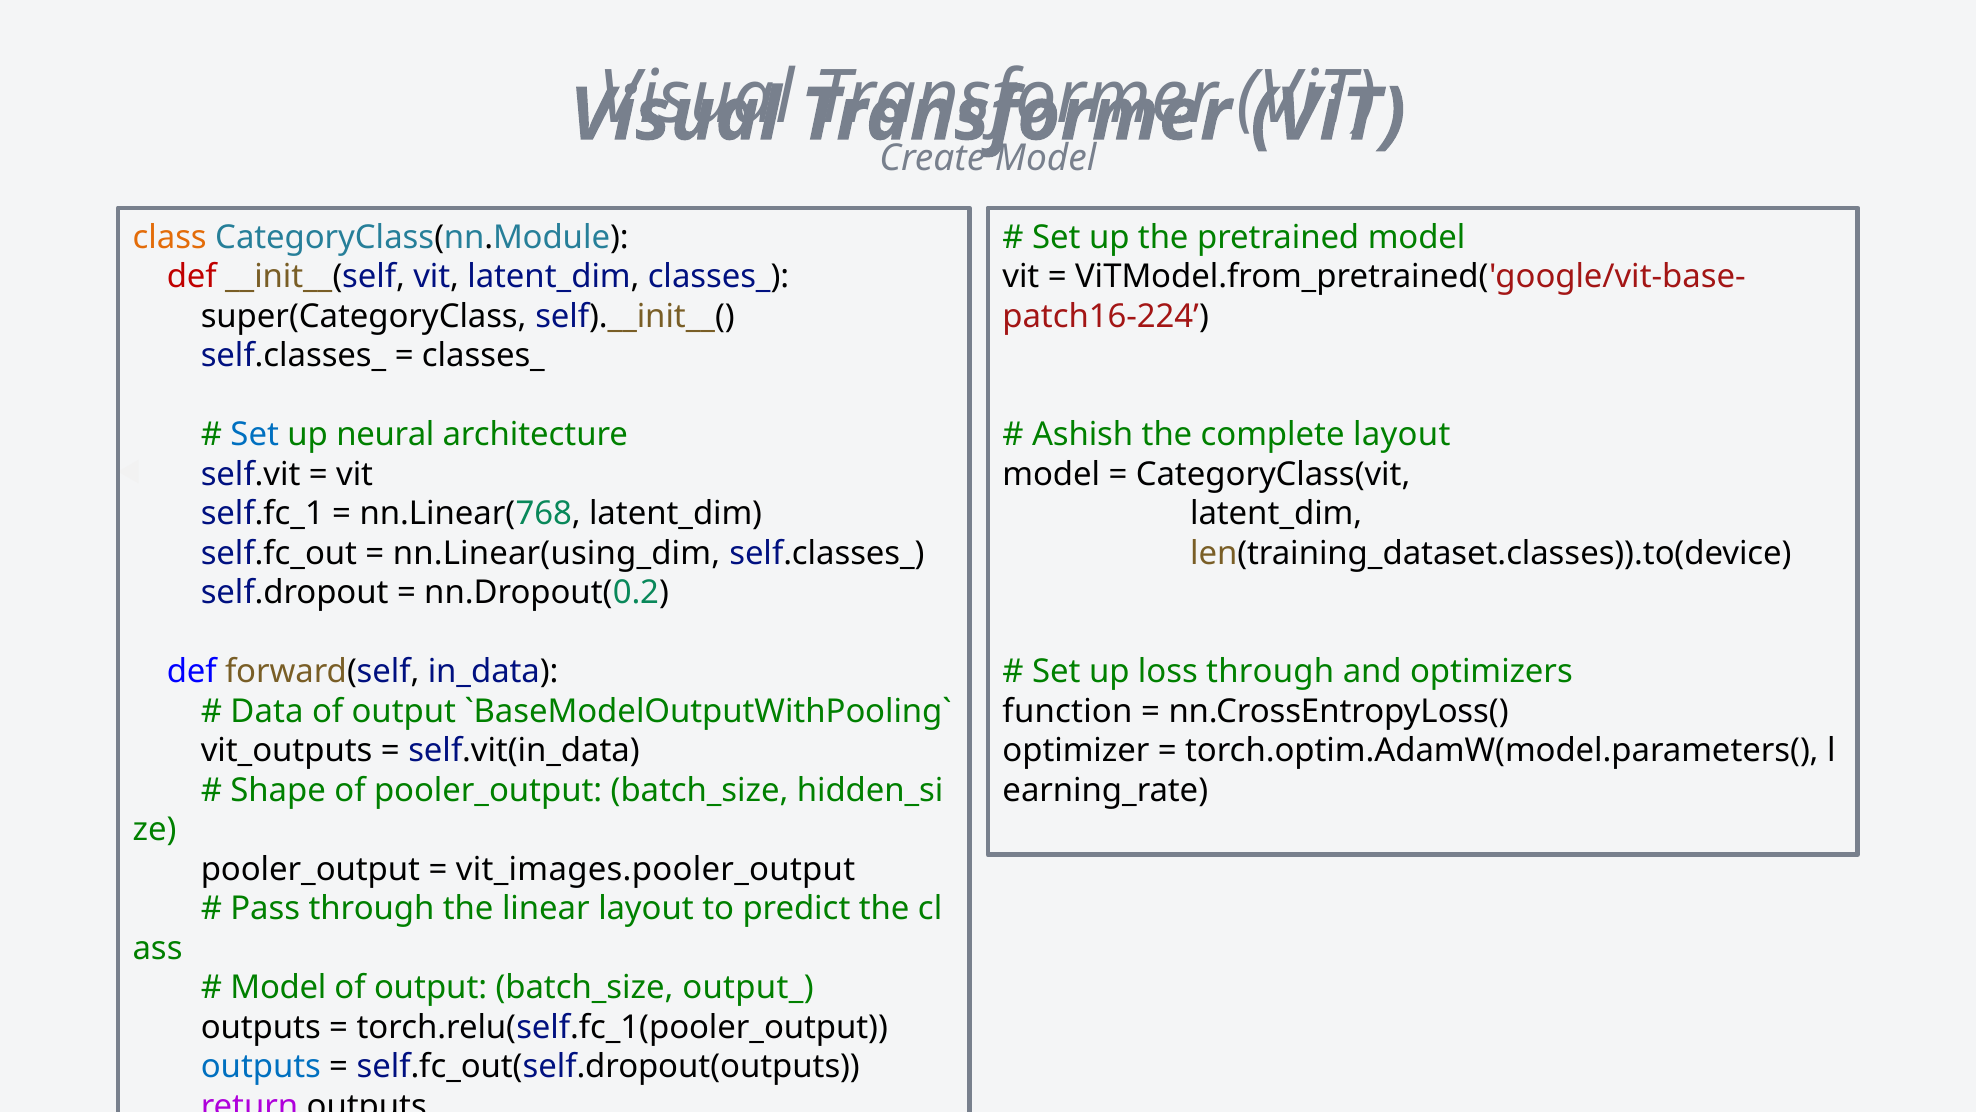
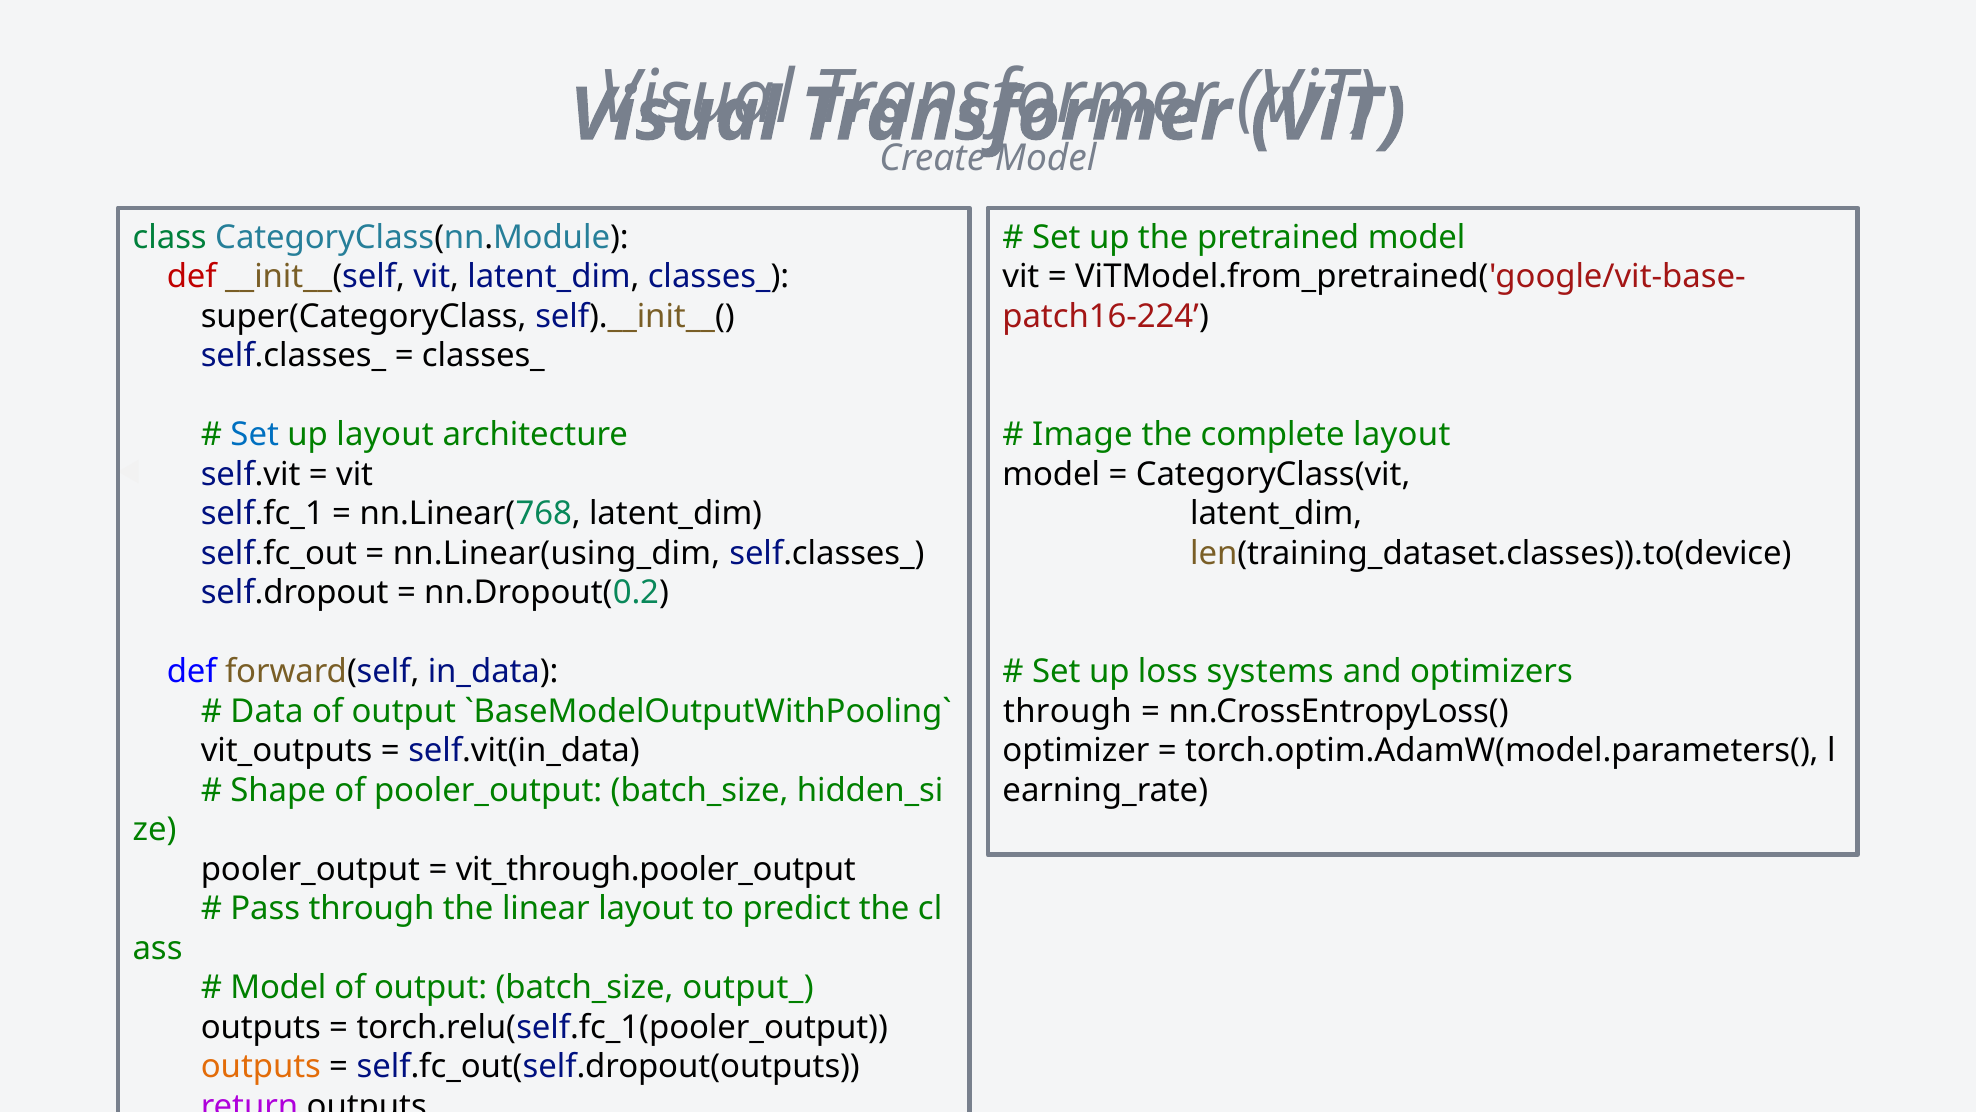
class colour: orange -> green (170, 237)
Ashish: Ashish -> Image (1082, 435)
up neural: neural -> layout (385, 435)
loss through: through -> systems (1270, 672)
function: function -> through (1067, 711)
vit_images.pooler_output: vit_images.pooler_output -> vit_through.pooler_output (656, 869)
outputs colour: blue -> orange (261, 1067)
